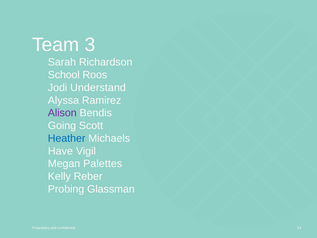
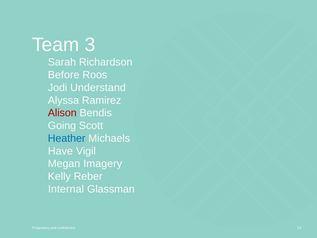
School: School -> Before (64, 75)
Alison colour: purple -> red (62, 113)
Palettes: Palettes -> Imagery (103, 164)
Probing: Probing -> Internal (66, 189)
